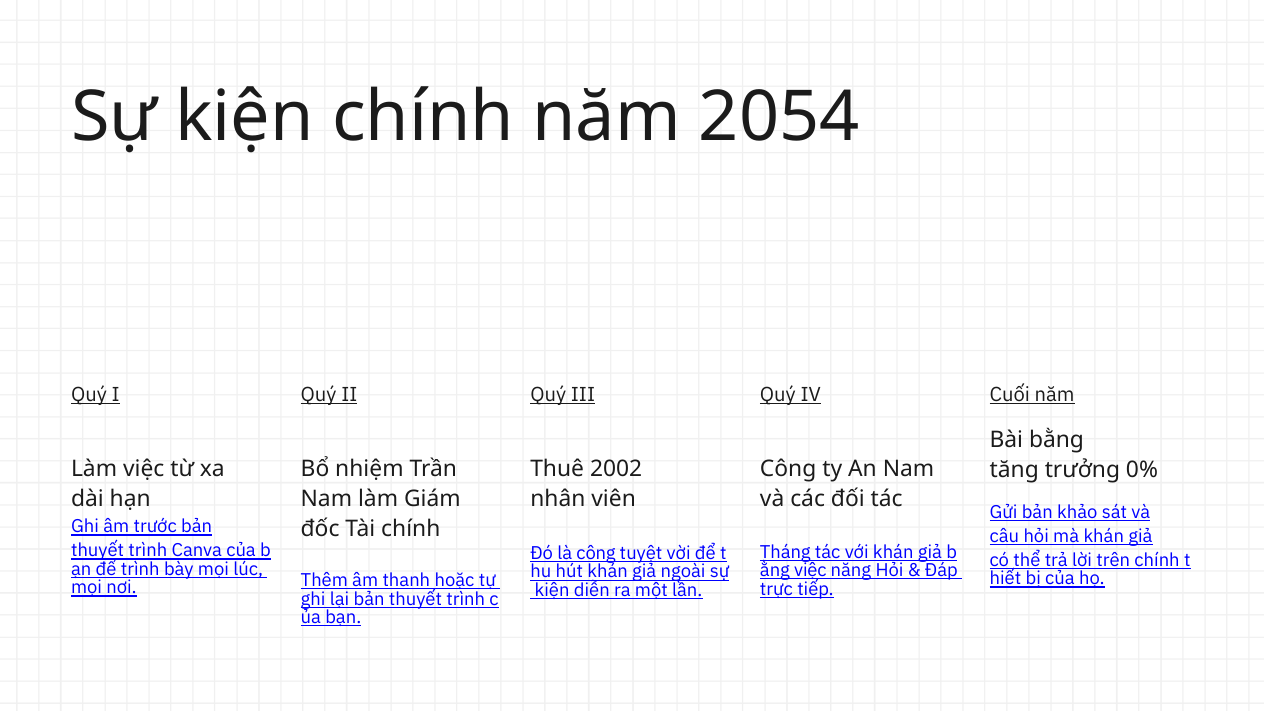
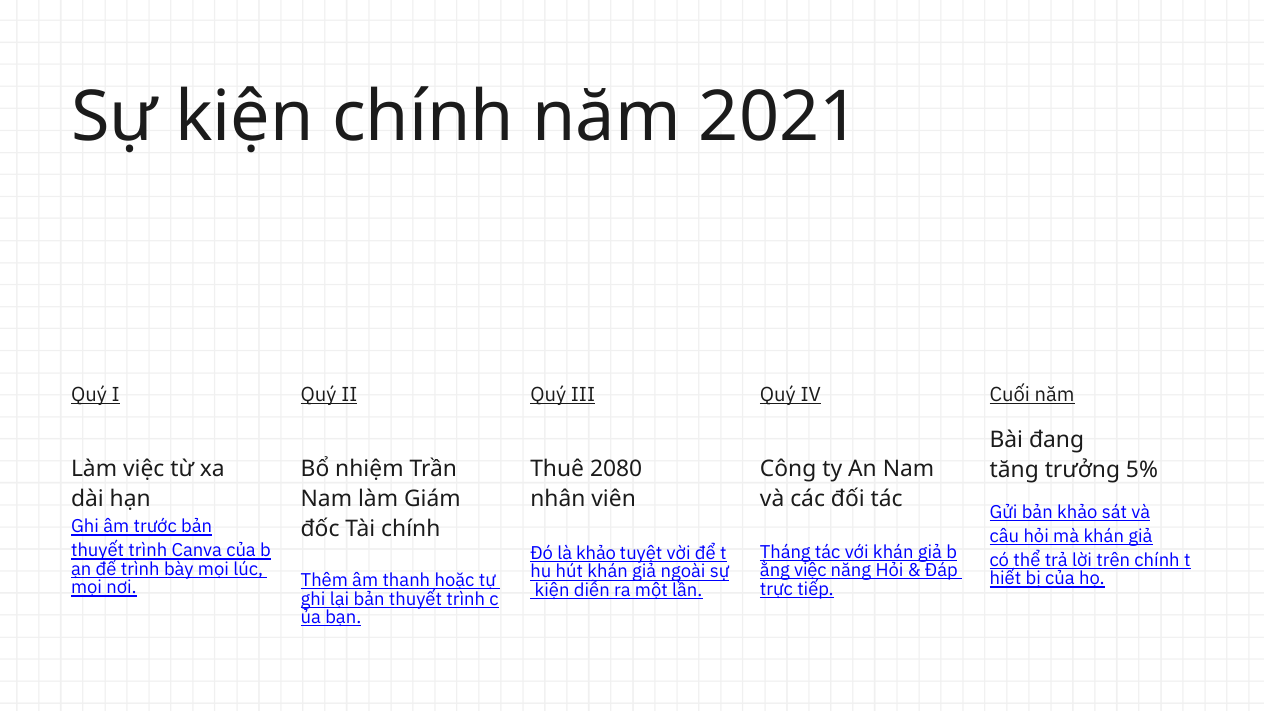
2054: 2054 -> 2021 (779, 118)
bằng: bằng -> đang (1057, 440)
2002: 2002 -> 2080 (616, 469)
0%: 0% -> 5% (1142, 470)
là công: công -> khảo (596, 553)
